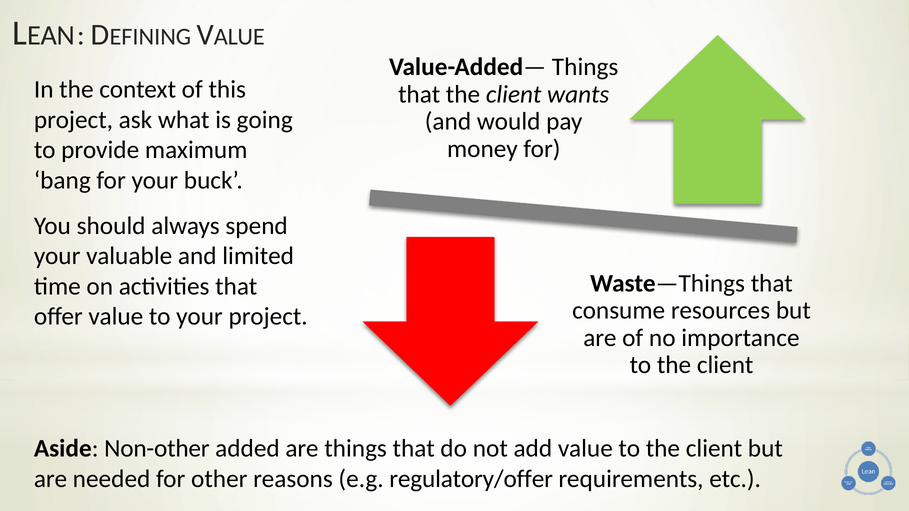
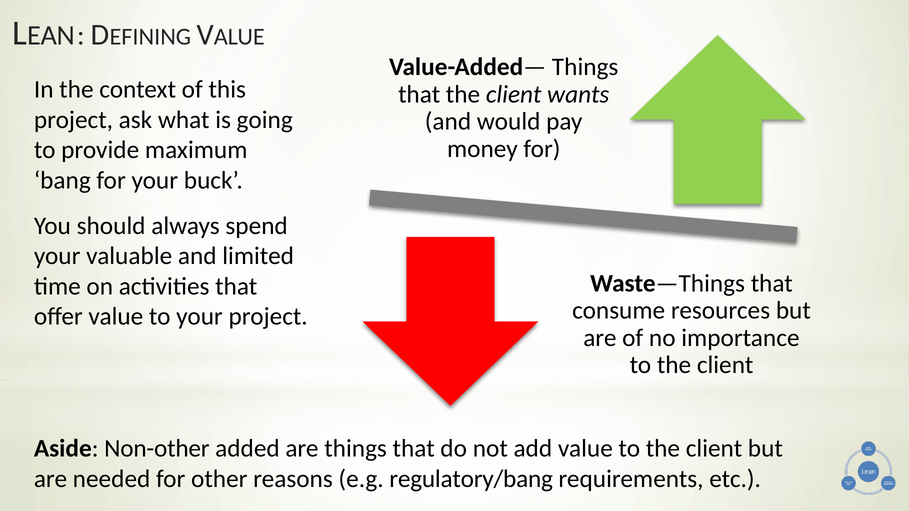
regulatory/offer: regulatory/offer -> regulatory/bang (471, 479)
